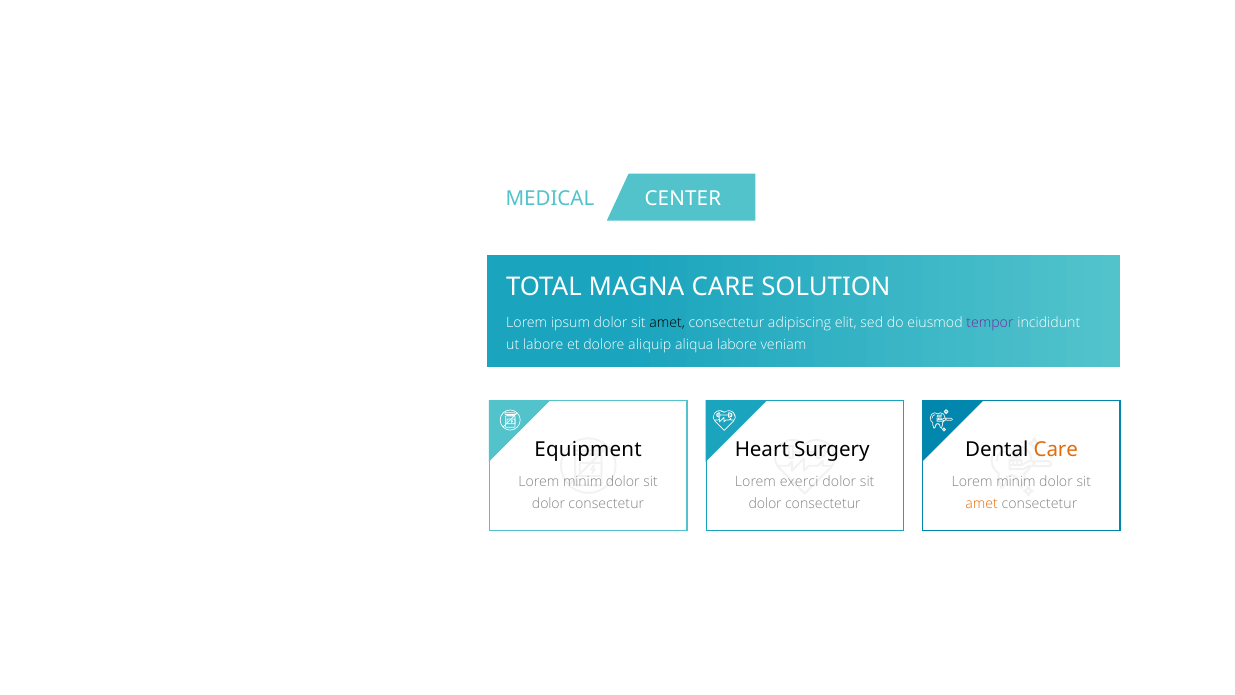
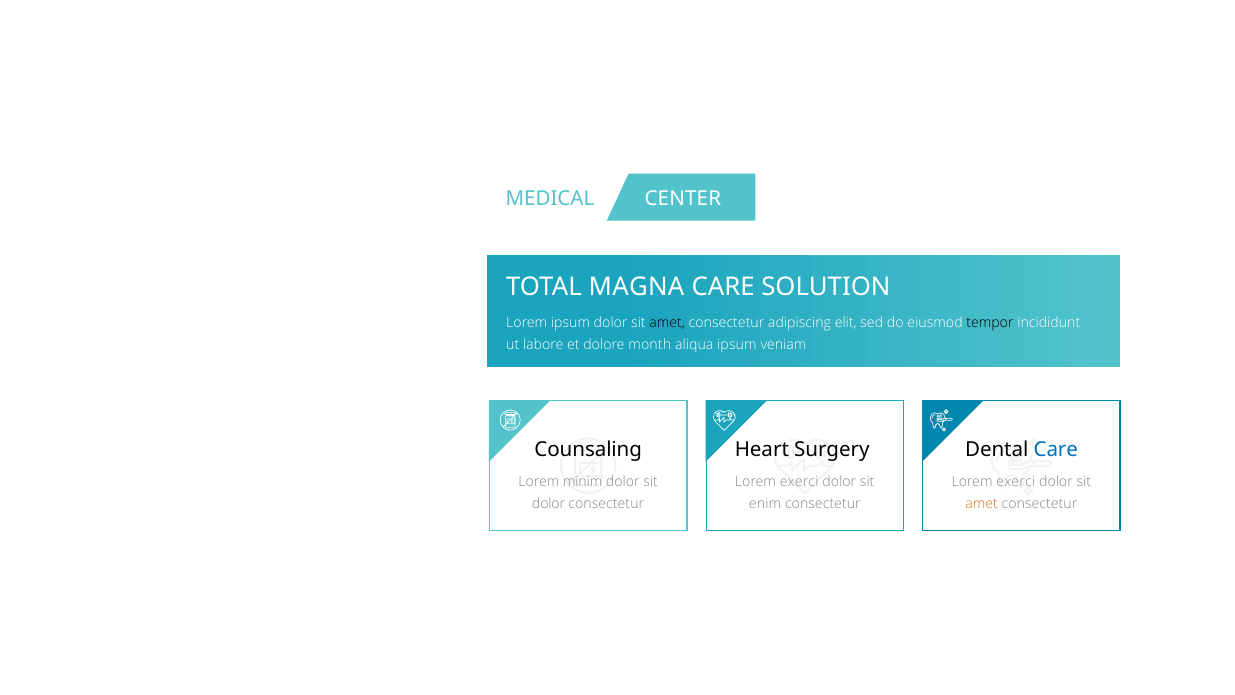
tempor colour: purple -> black (990, 323)
aliquip: aliquip -> month (650, 345)
aliqua labore: labore -> ipsum (737, 345)
Equipment: Equipment -> Counsaling (588, 449)
Care colour: orange -> blue (1056, 449)
minim: minim -> exerci (1016, 481)
dolor: dolor -> enim (765, 503)
